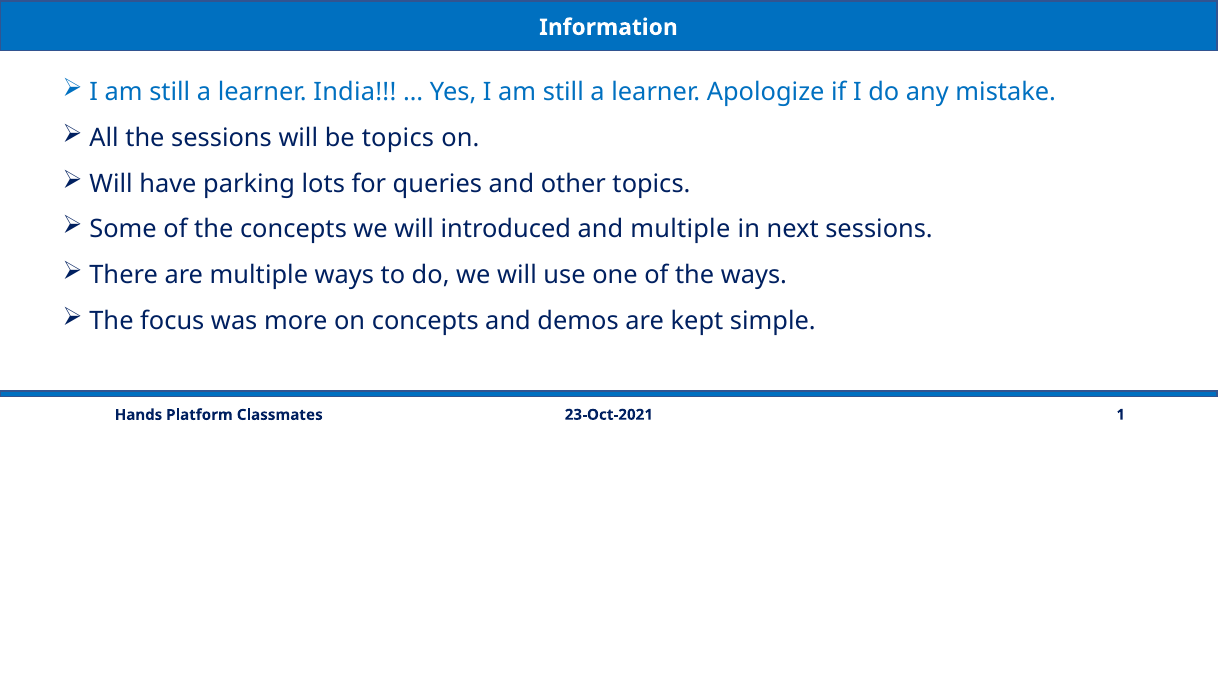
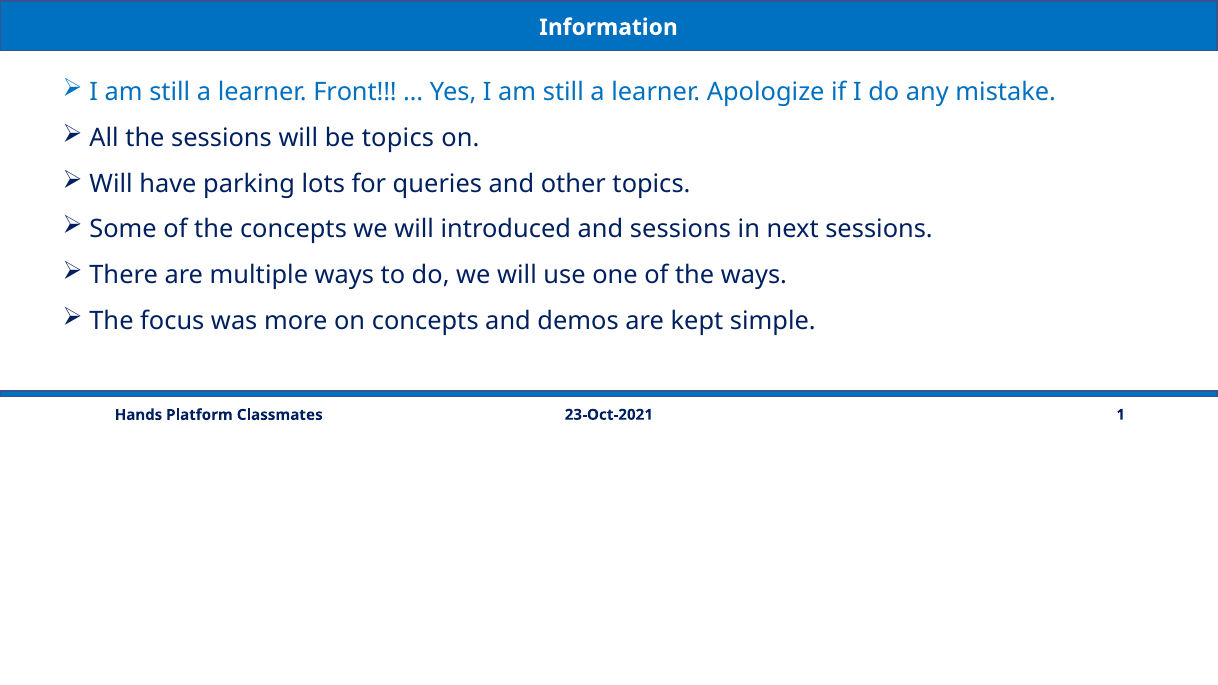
India: India -> Front (355, 92)
and multiple: multiple -> sessions (680, 229)
